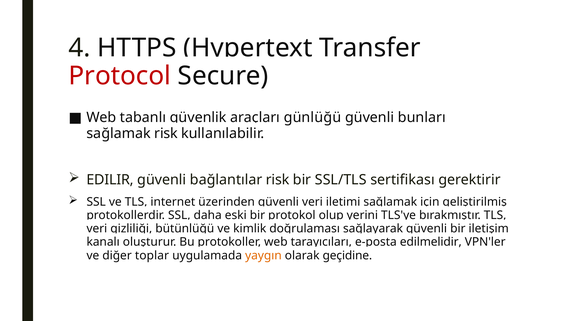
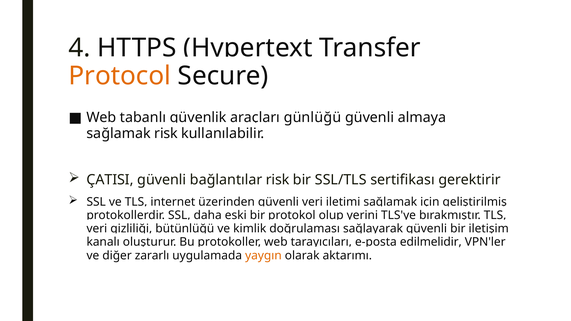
Protocol colour: red -> orange (120, 76)
bunları: bunları -> almaya (422, 117)
EDILIR: EDILIR -> ÇATISI (110, 180)
toplar: toplar -> zararlı (152, 256)
geçidine: geçidine -> aktarımı (347, 256)
